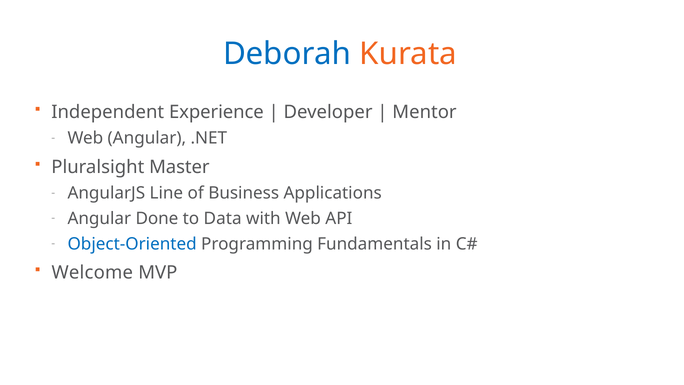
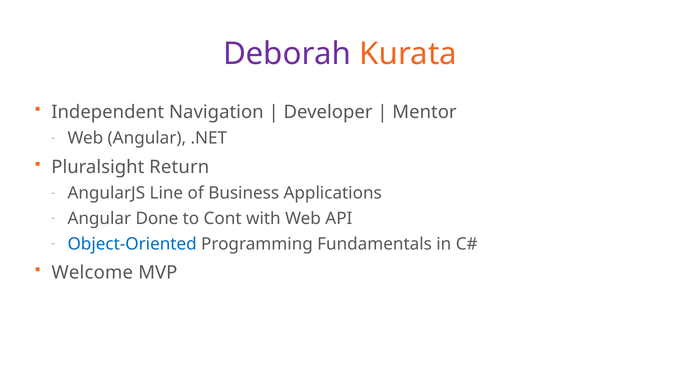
Deborah colour: blue -> purple (287, 54)
Experience: Experience -> Navigation (216, 112)
Master: Master -> Return (179, 167)
Data: Data -> Cont (223, 218)
